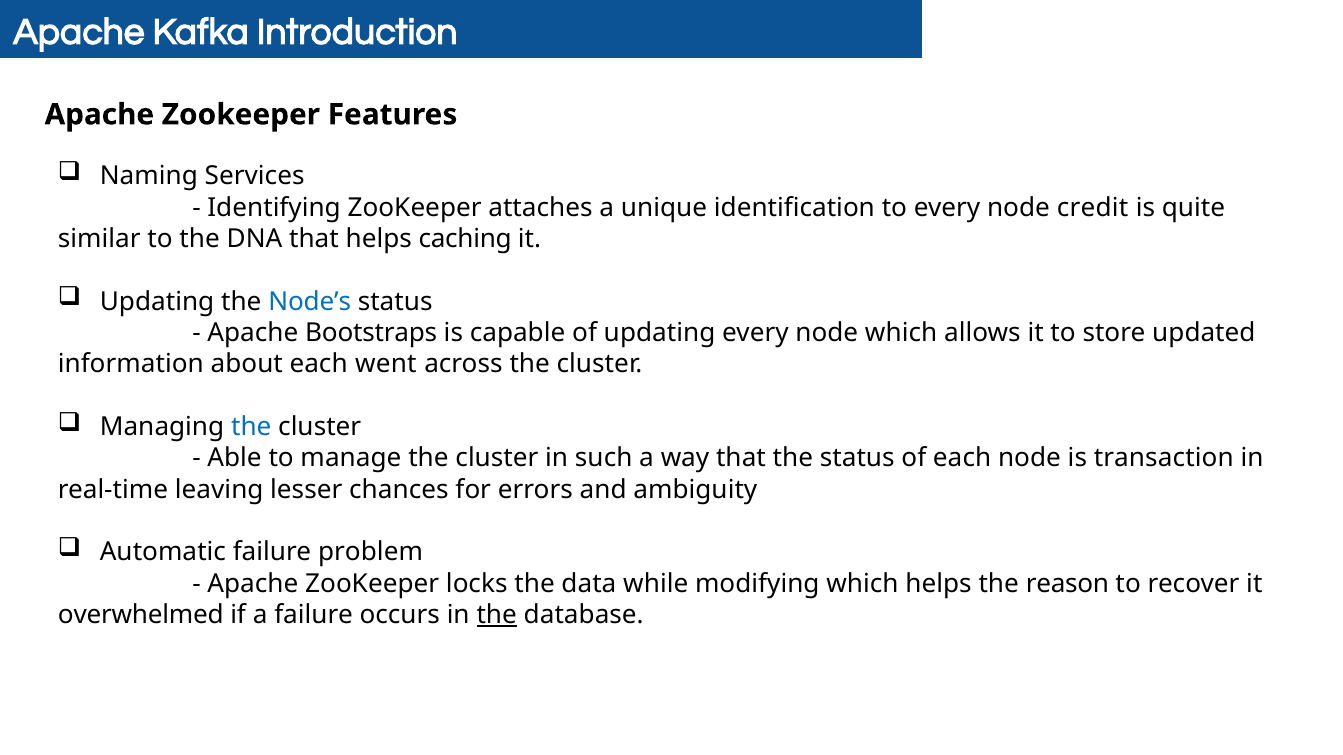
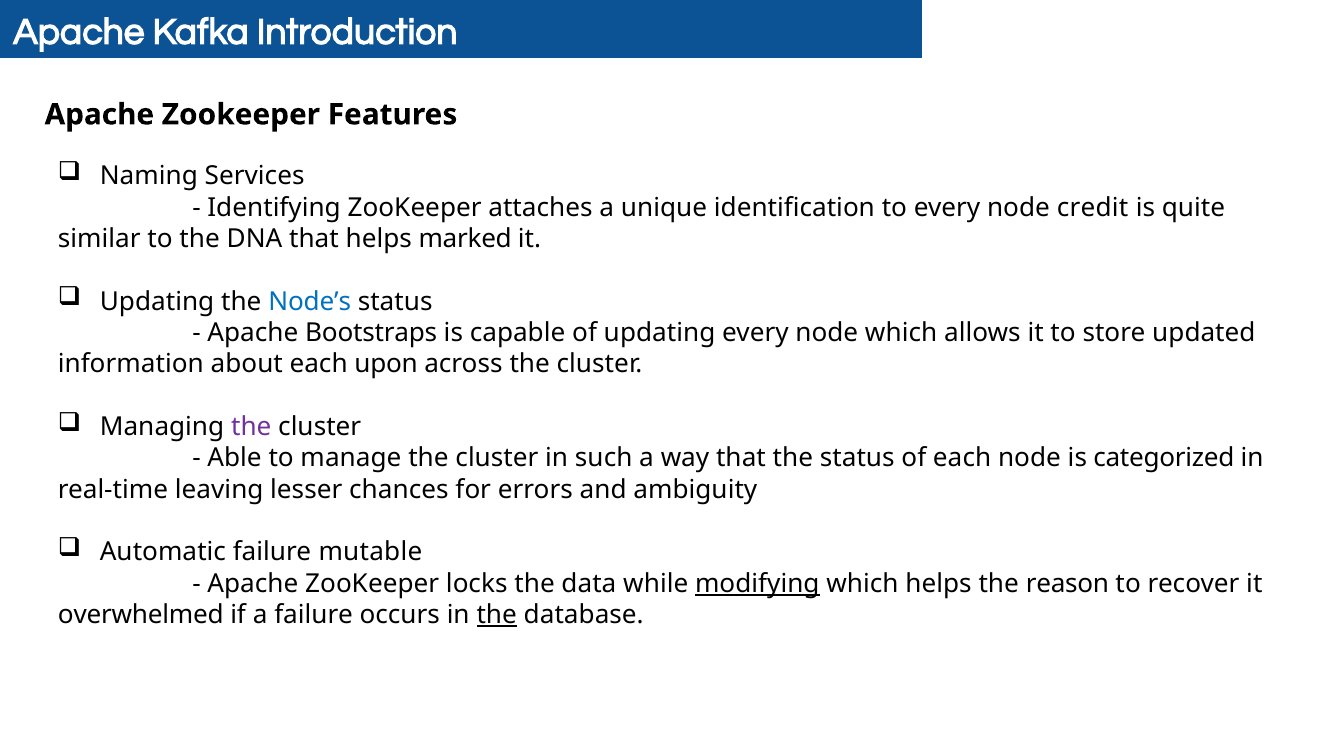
caching: caching -> marked (465, 239)
went: went -> upon (386, 365)
the colour: blue -> purple (251, 427)
transaction: transaction -> categorized (1164, 459)
problem: problem -> mutable (370, 553)
modifying underline: none -> present (757, 584)
